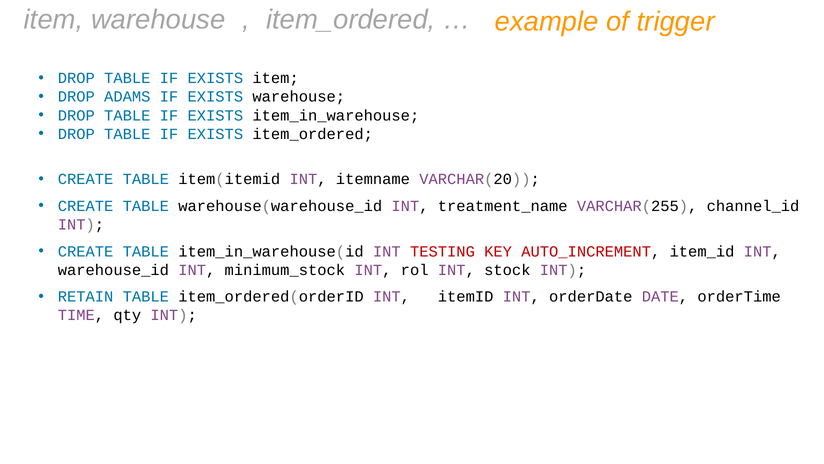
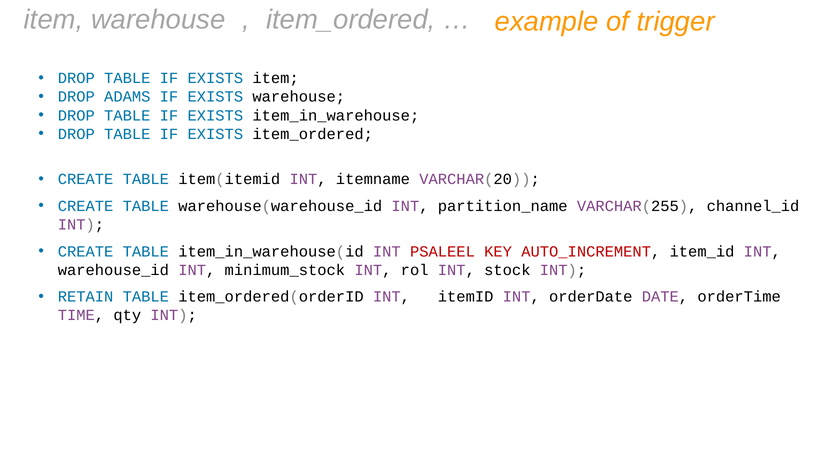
treatment_name: treatment_name -> partition_name (503, 206)
TESTING: TESTING -> PSALEEL (442, 251)
